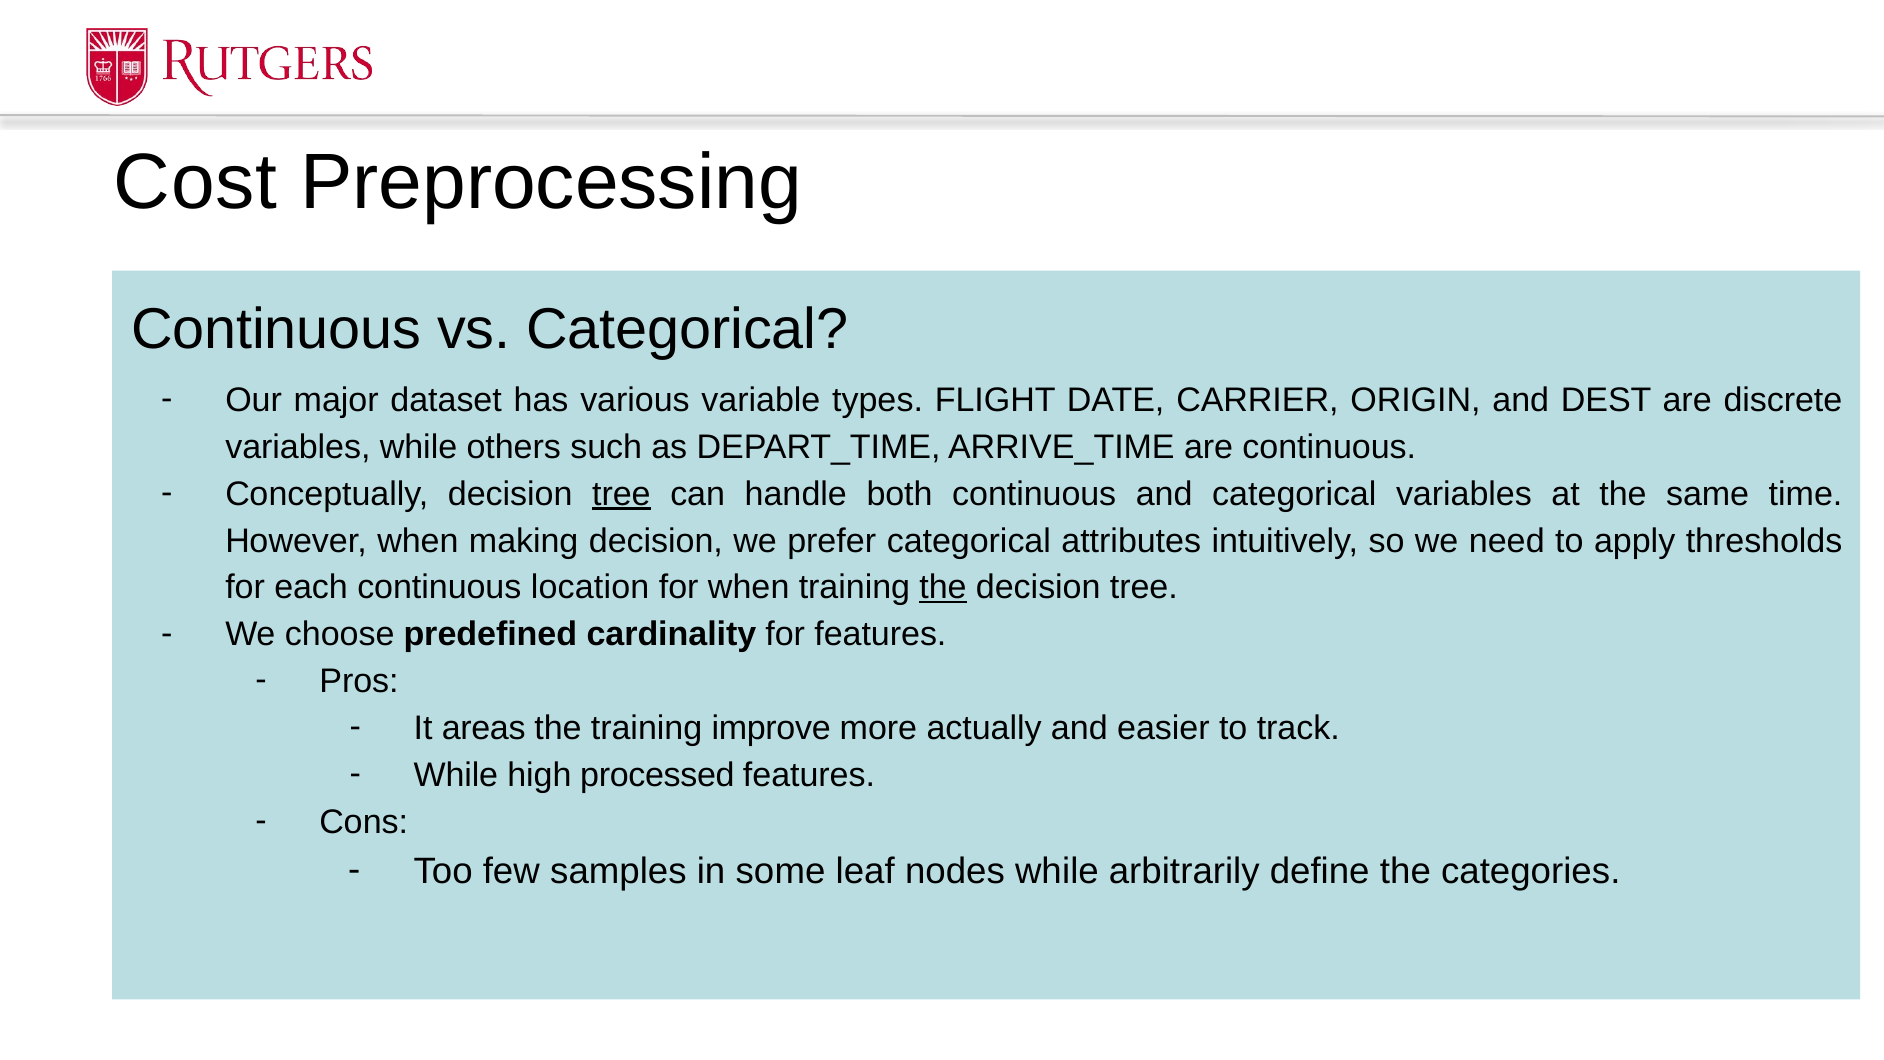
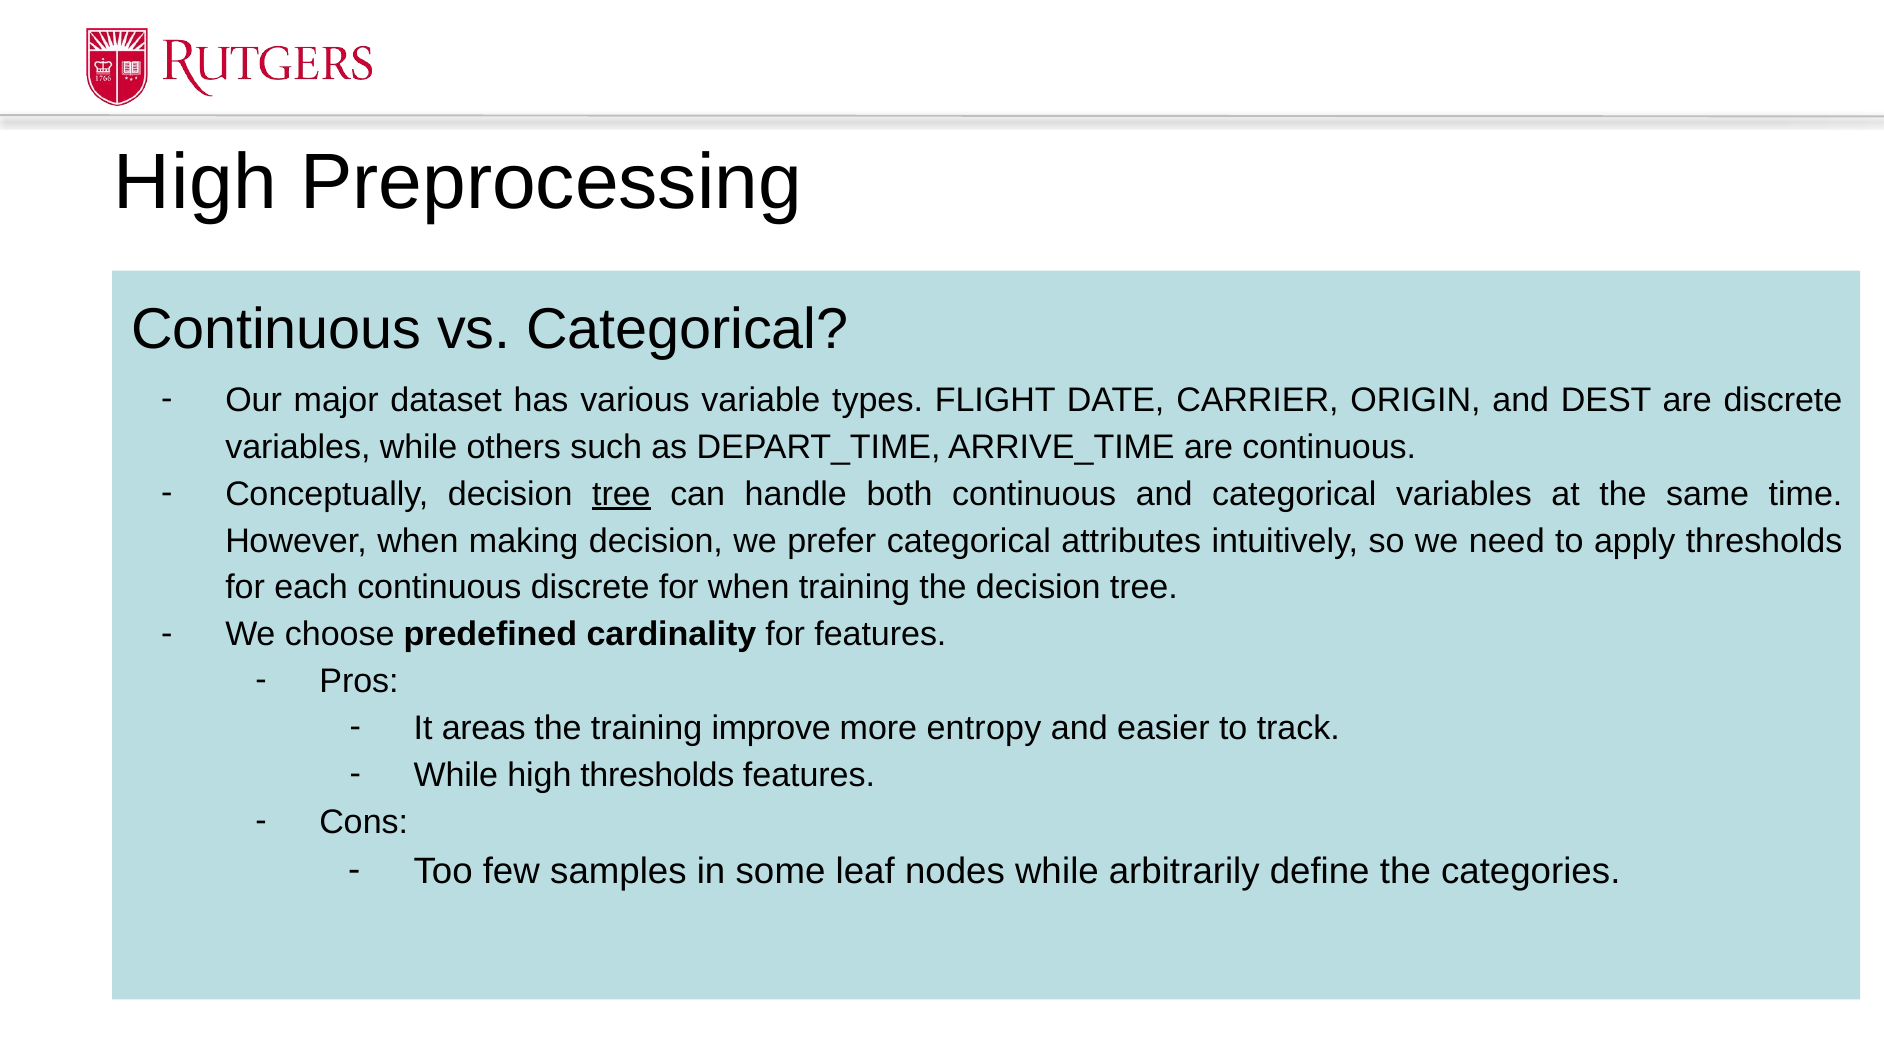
Cost: Cost -> High (195, 182)
continuous location: location -> discrete (590, 588)
the underline: present -> none (943, 588)
actually: actually -> entropy (984, 728)
high processed: processed -> thresholds (657, 775)
